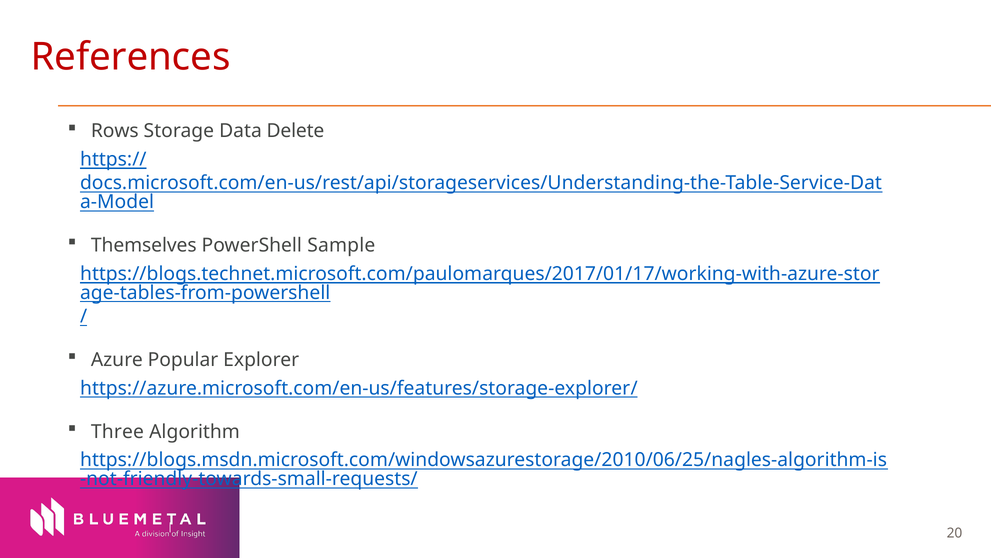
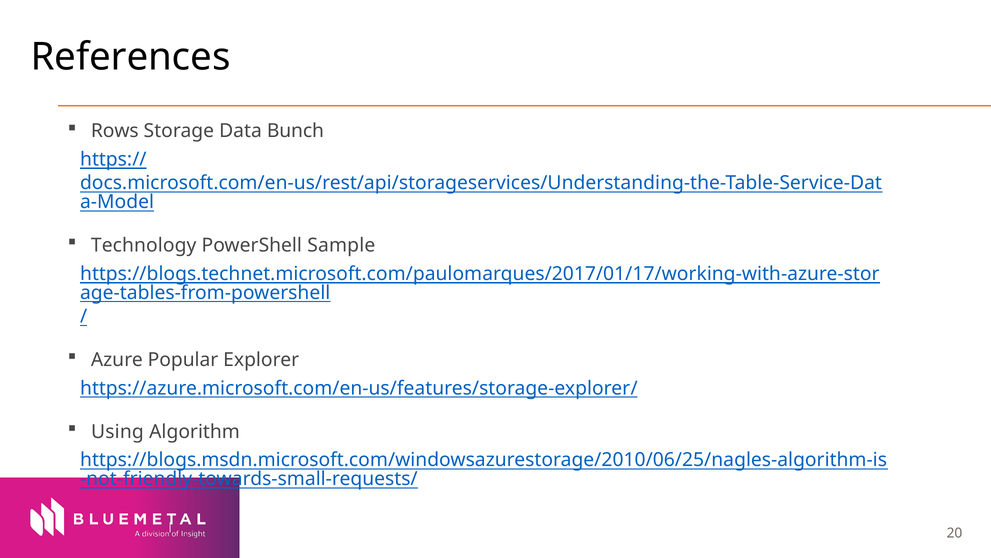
References colour: red -> black (131, 57)
Delete: Delete -> Bunch (295, 131)
Themselves: Themselves -> Technology (144, 245)
Three: Three -> Using (117, 431)
